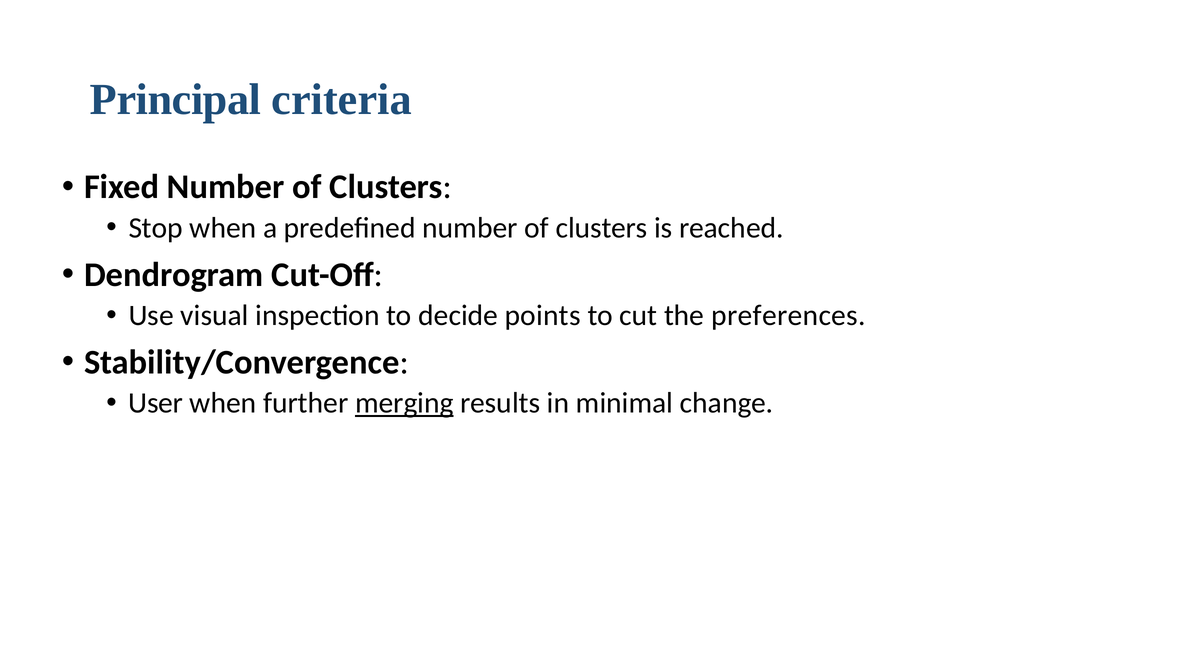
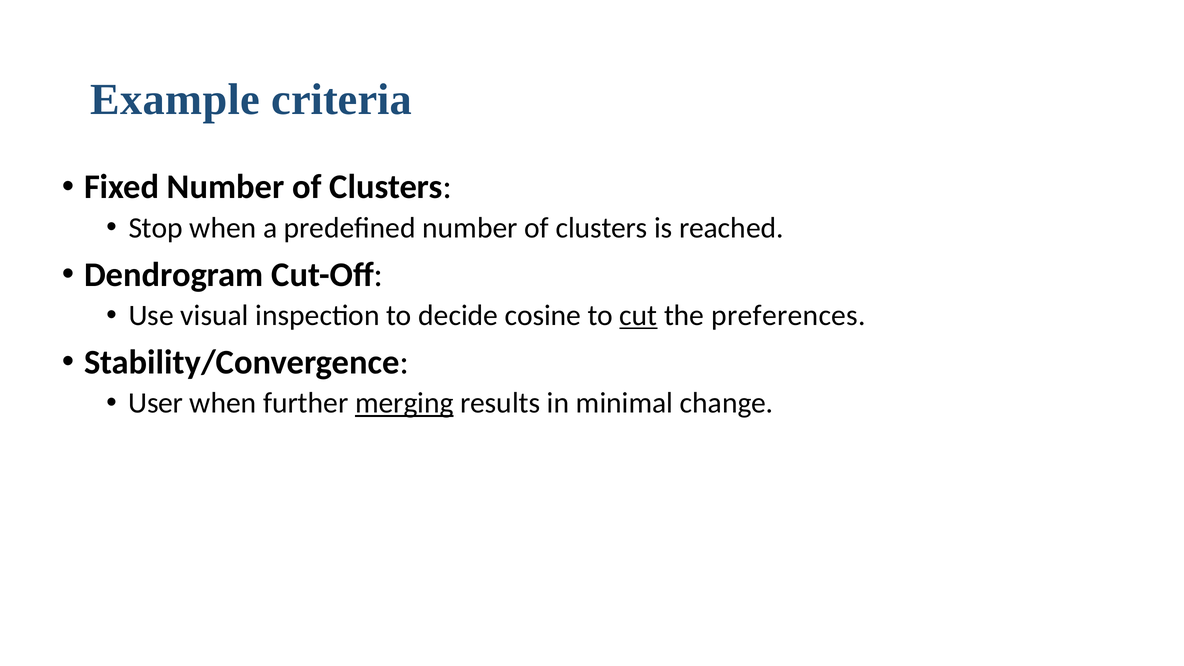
Principal: Principal -> Example (175, 99)
points: points -> cosine (543, 315)
cut underline: none -> present (638, 315)
